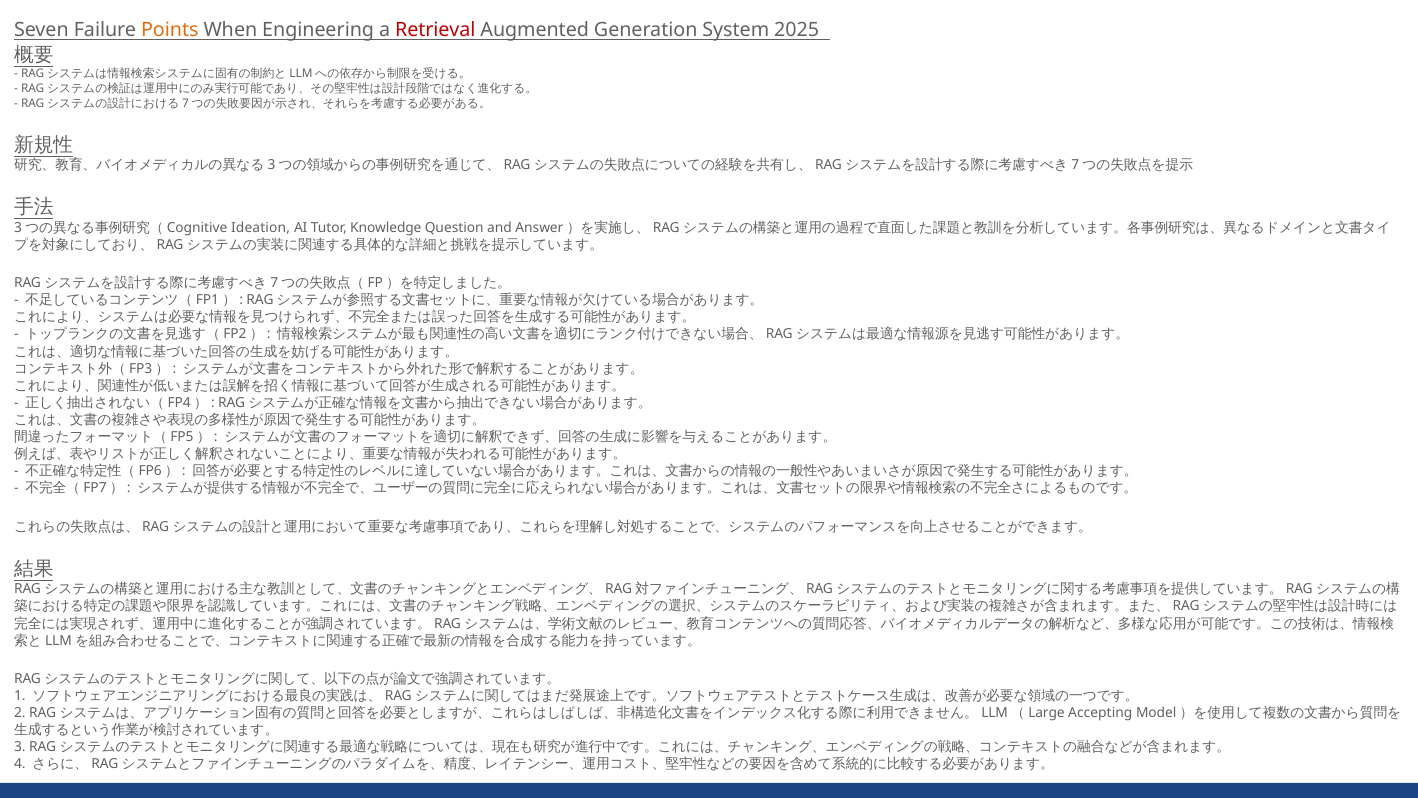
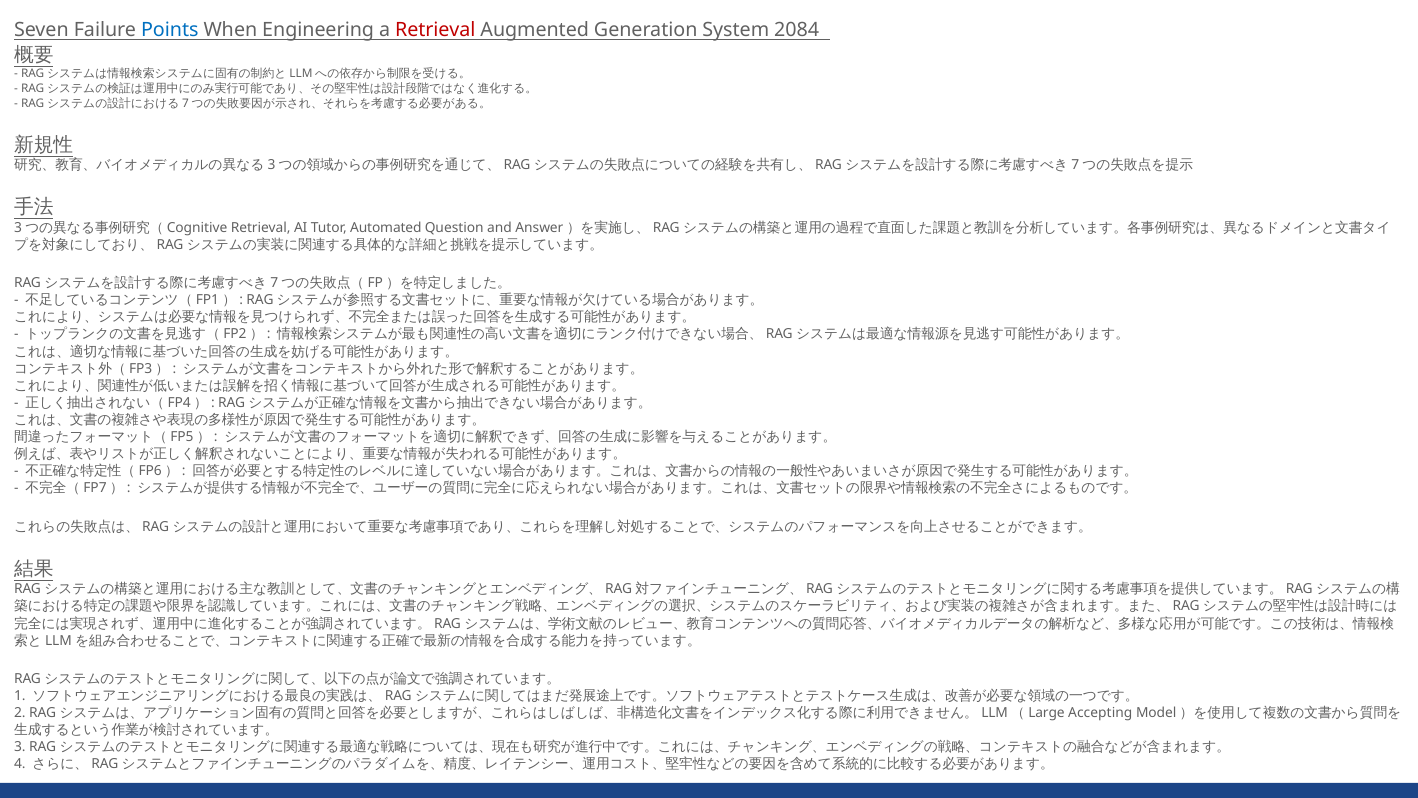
Points colour: orange -> blue (170, 30)
2025: 2025 -> 2084 (797, 30)
Ideation: Ideation -> Retrieval (261, 228)
Knowledge: Knowledge -> Automated (386, 228)
